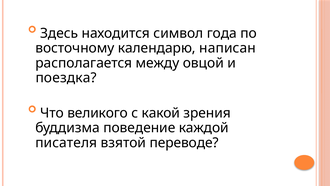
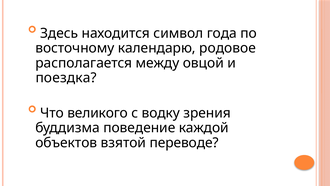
написан: написан -> родовое (228, 48)
какой: какой -> водку (161, 113)
писателя: писателя -> объектов (66, 142)
